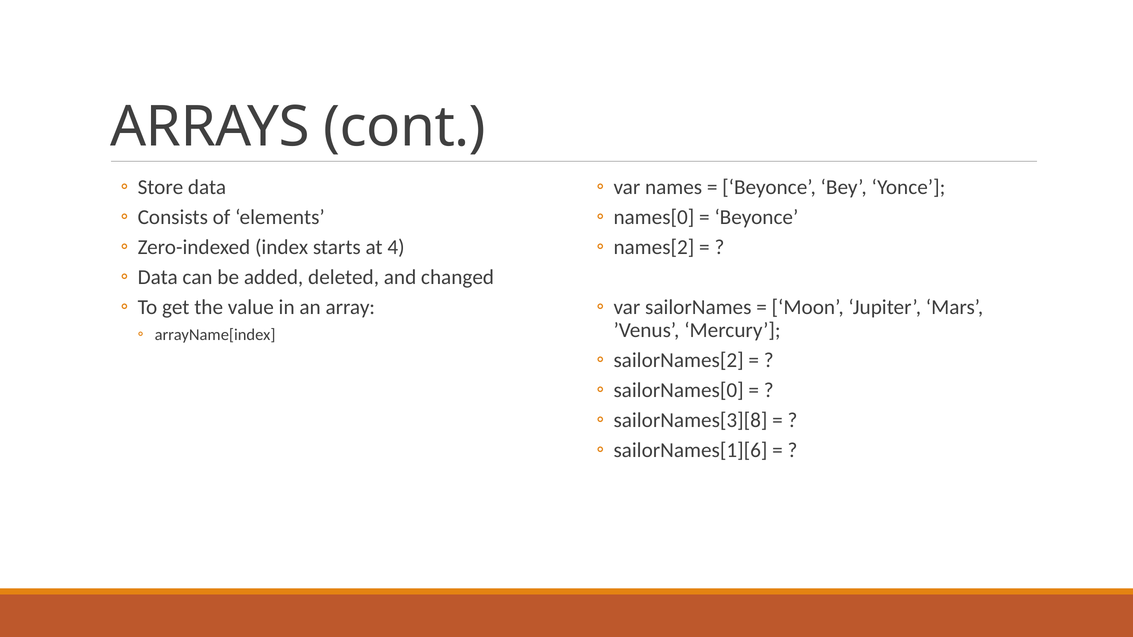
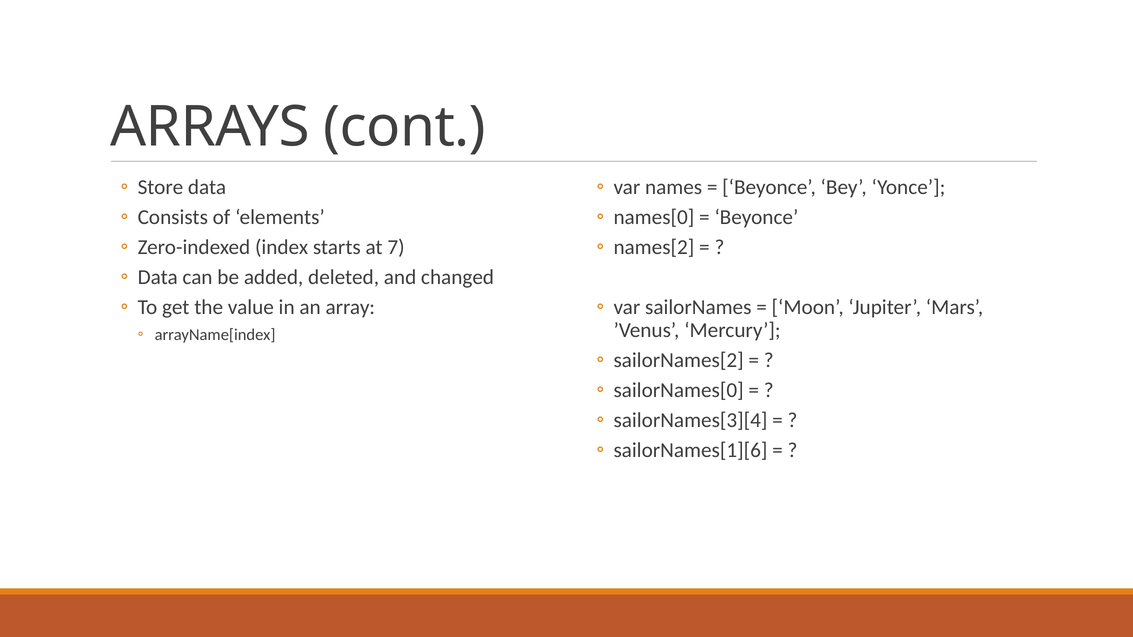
4: 4 -> 7 (396, 247)
sailorNames[3][8: sailorNames[3][8 -> sailorNames[3][4 (690, 420)
